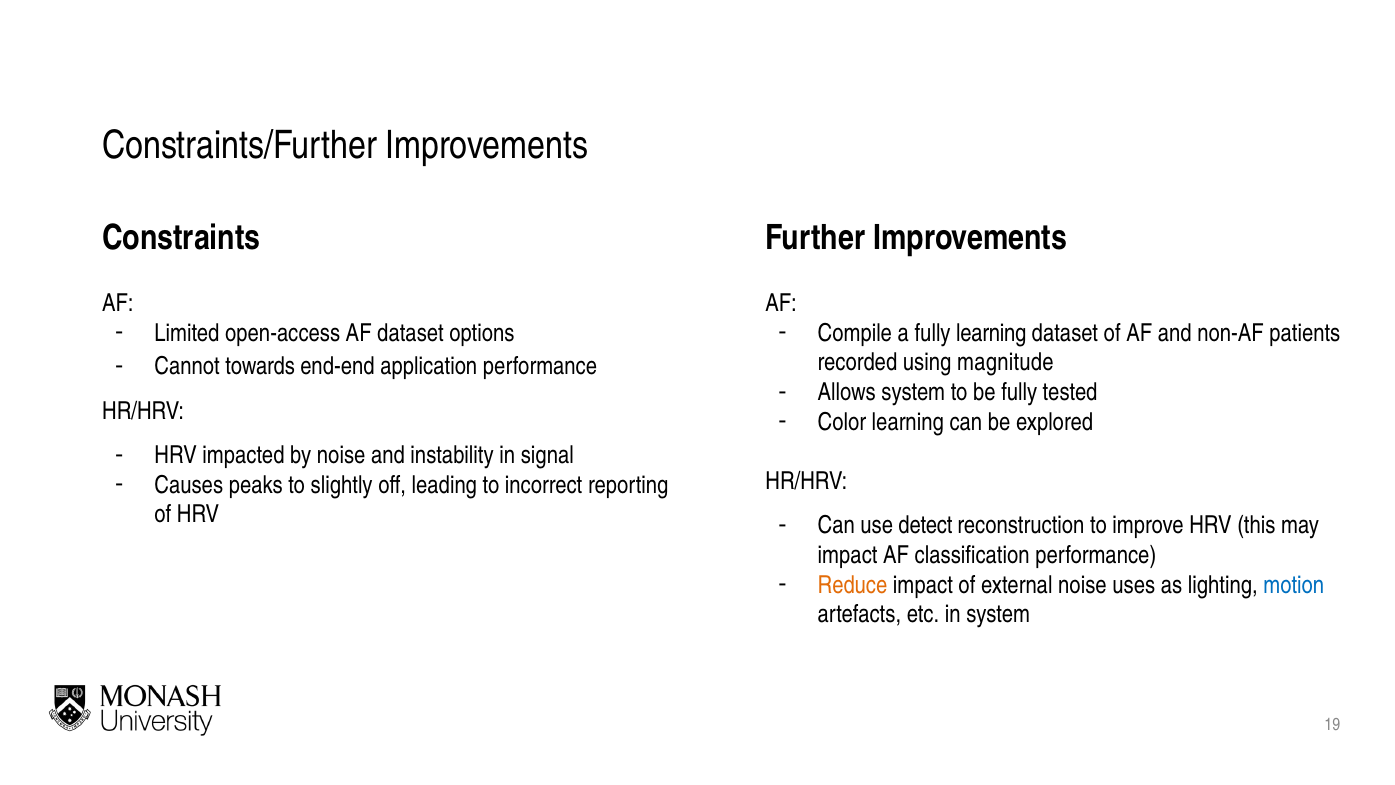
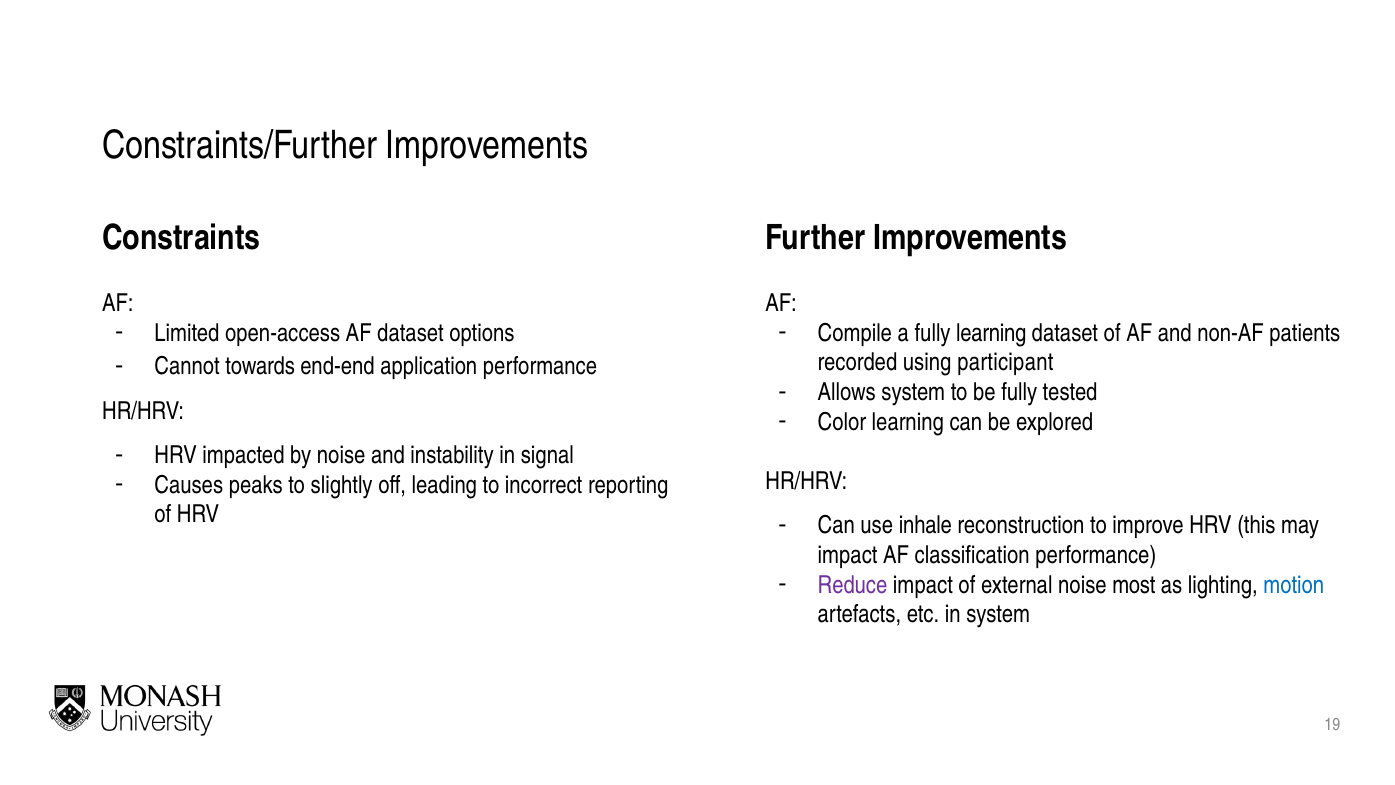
magnitude: magnitude -> participant (1005, 363)
detect: detect -> inhale (925, 525)
Reduce colour: orange -> purple (853, 585)
uses: uses -> most (1134, 585)
